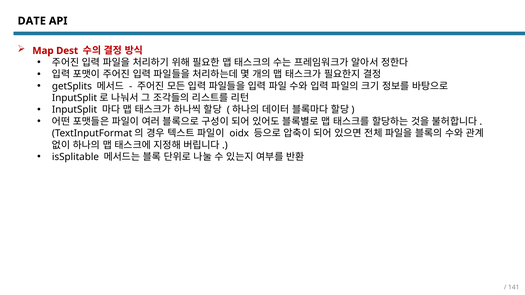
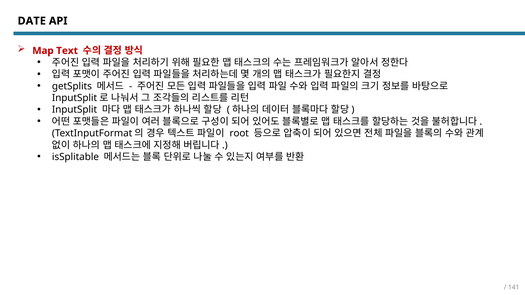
Dest: Dest -> Text (67, 51)
oidx: oidx -> root (239, 133)
